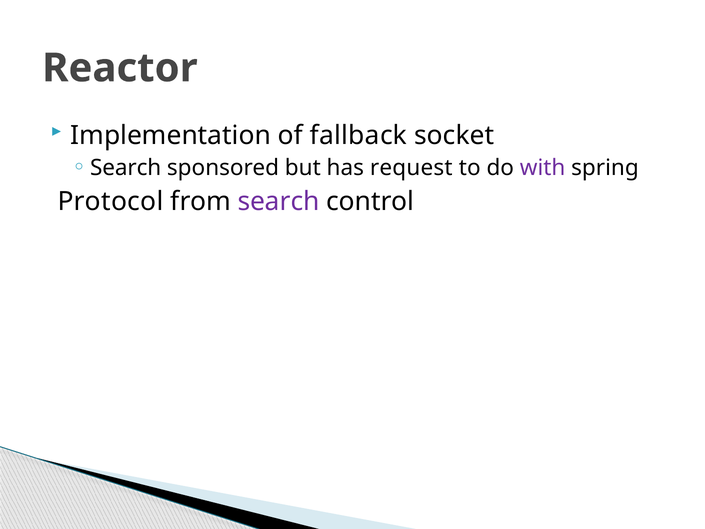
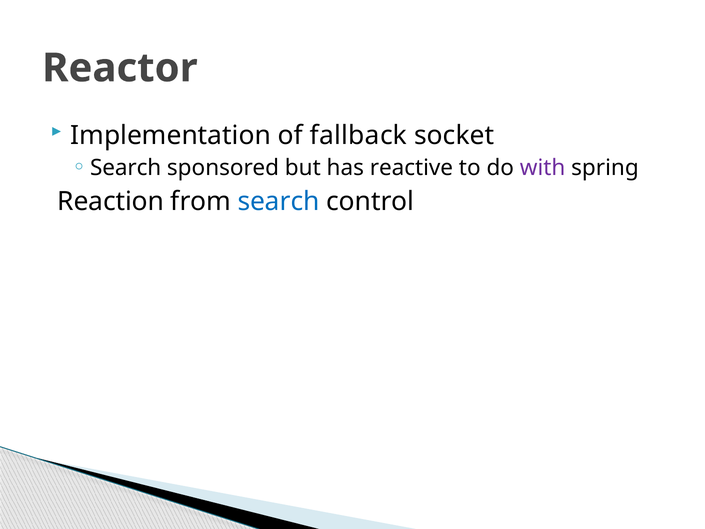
request: request -> reactive (411, 168)
Protocol: Protocol -> Reaction (111, 201)
search colour: purple -> blue (279, 201)
